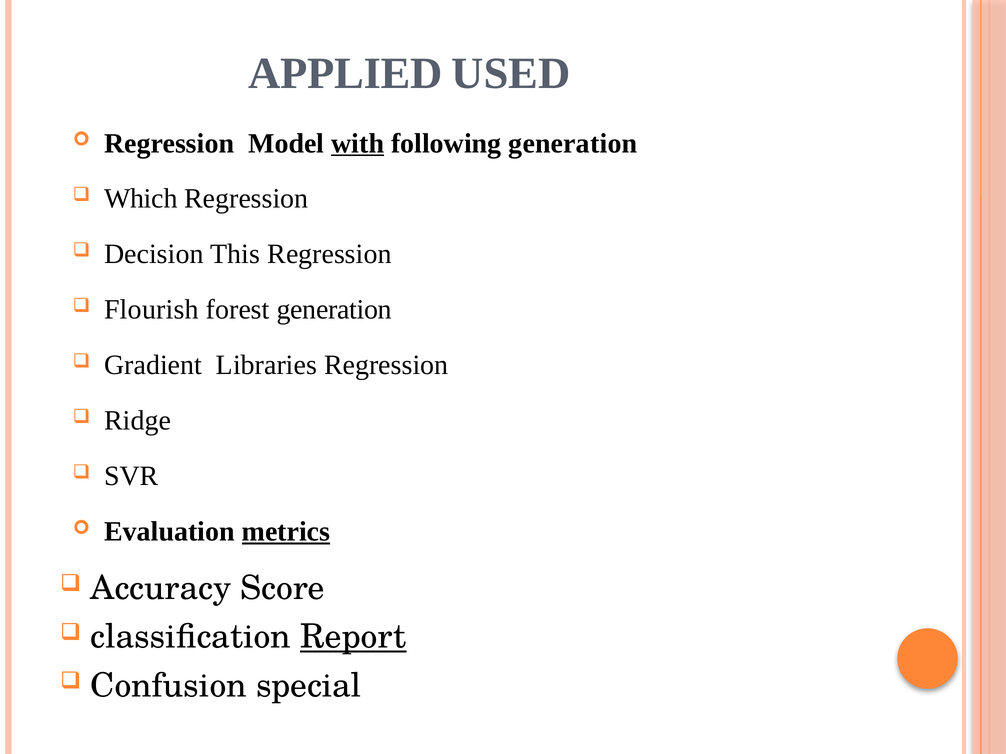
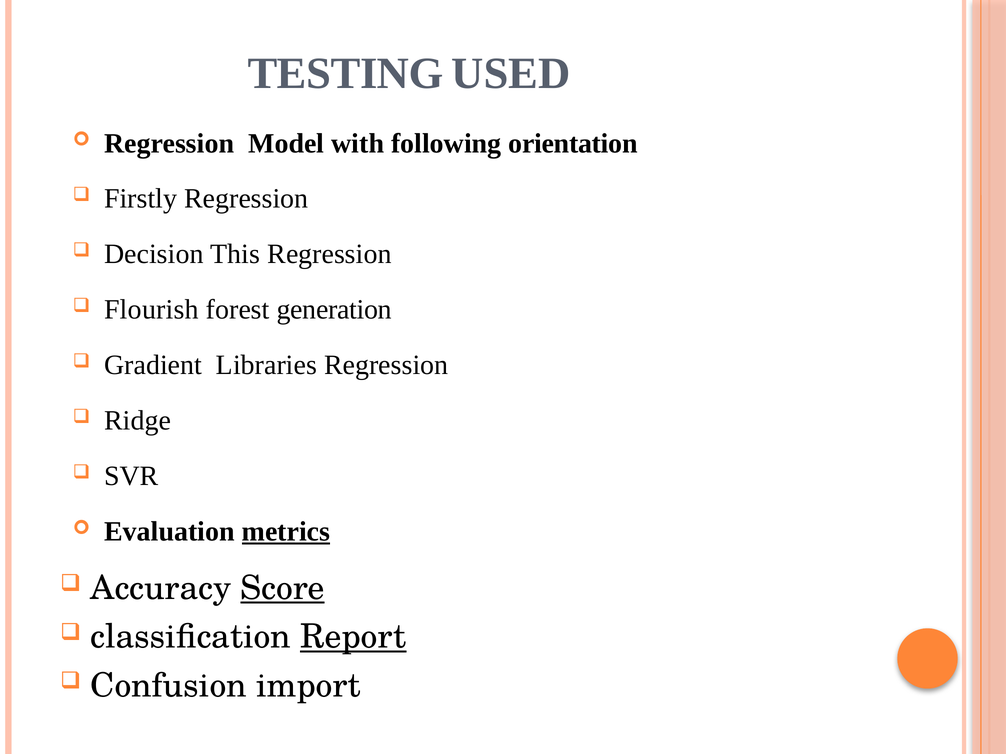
APPLIED: APPLIED -> TESTING (346, 74)
with underline: present -> none (358, 143)
following generation: generation -> orientation (573, 143)
Which: Which -> Firstly (141, 199)
Score underline: none -> present (283, 589)
special: special -> import (308, 686)
